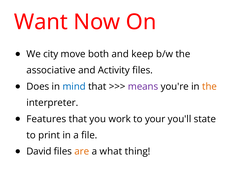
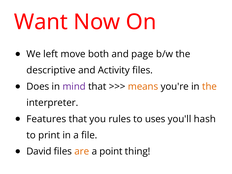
city: city -> left (51, 54)
keep: keep -> page (142, 54)
associative: associative -> descriptive (51, 70)
mind colour: blue -> purple (74, 87)
means colour: purple -> orange (143, 87)
work: work -> rules (120, 119)
your: your -> uses (155, 119)
state: state -> hash (205, 119)
what: what -> point (111, 151)
